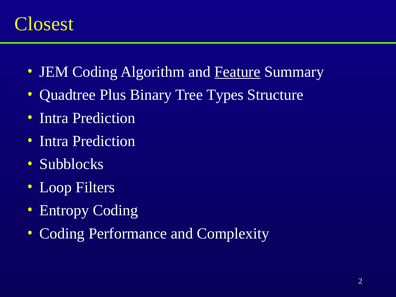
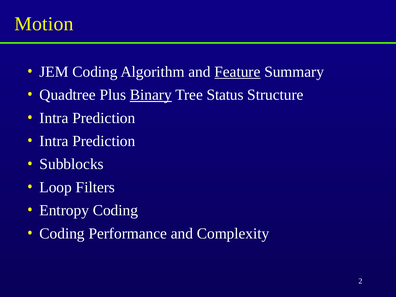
Closest: Closest -> Motion (44, 24)
Binary underline: none -> present (151, 95)
Types: Types -> Status (225, 95)
